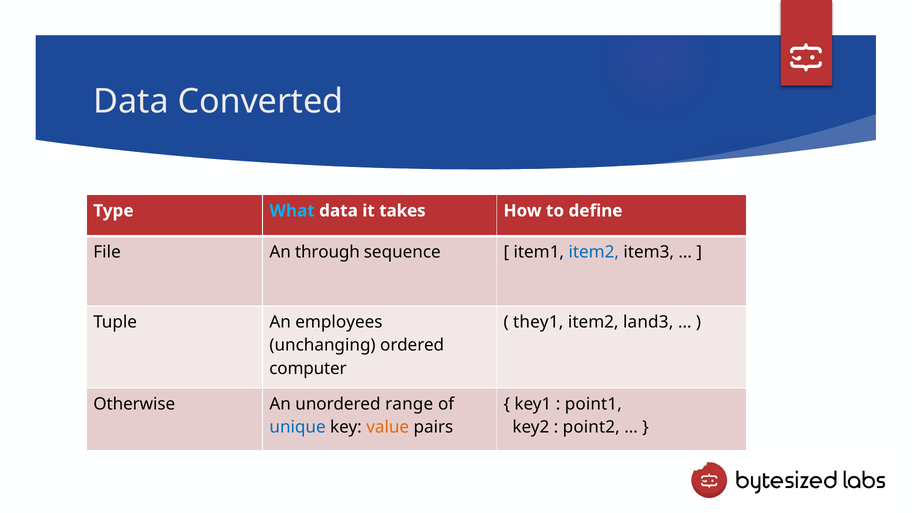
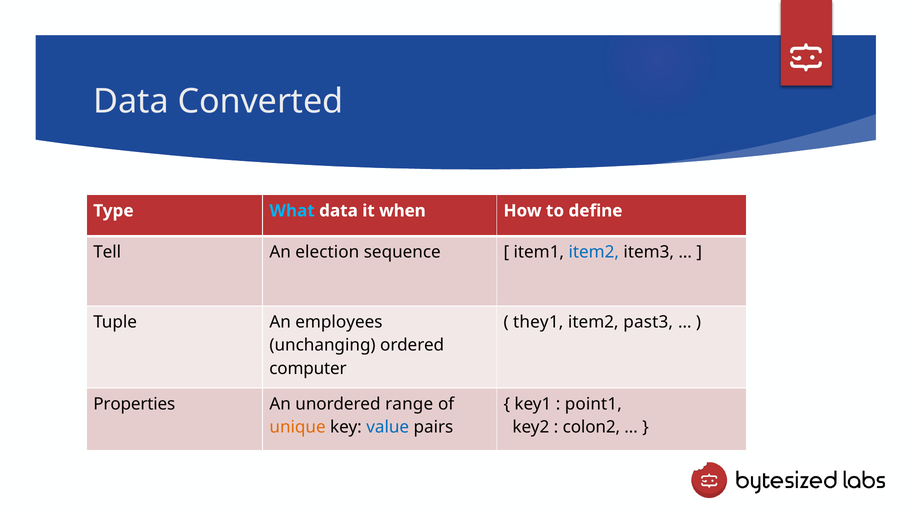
takes: takes -> when (402, 211)
File: File -> Tell (107, 252)
through: through -> election (327, 252)
land3: land3 -> past3 (648, 322)
Otherwise: Otherwise -> Properties (134, 404)
unique colour: blue -> orange (298, 427)
value colour: orange -> blue (388, 427)
point2: point2 -> colon2 (591, 427)
